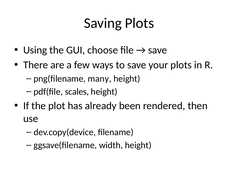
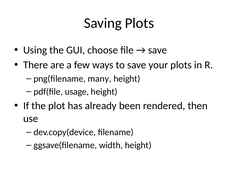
scales: scales -> usage (77, 91)
